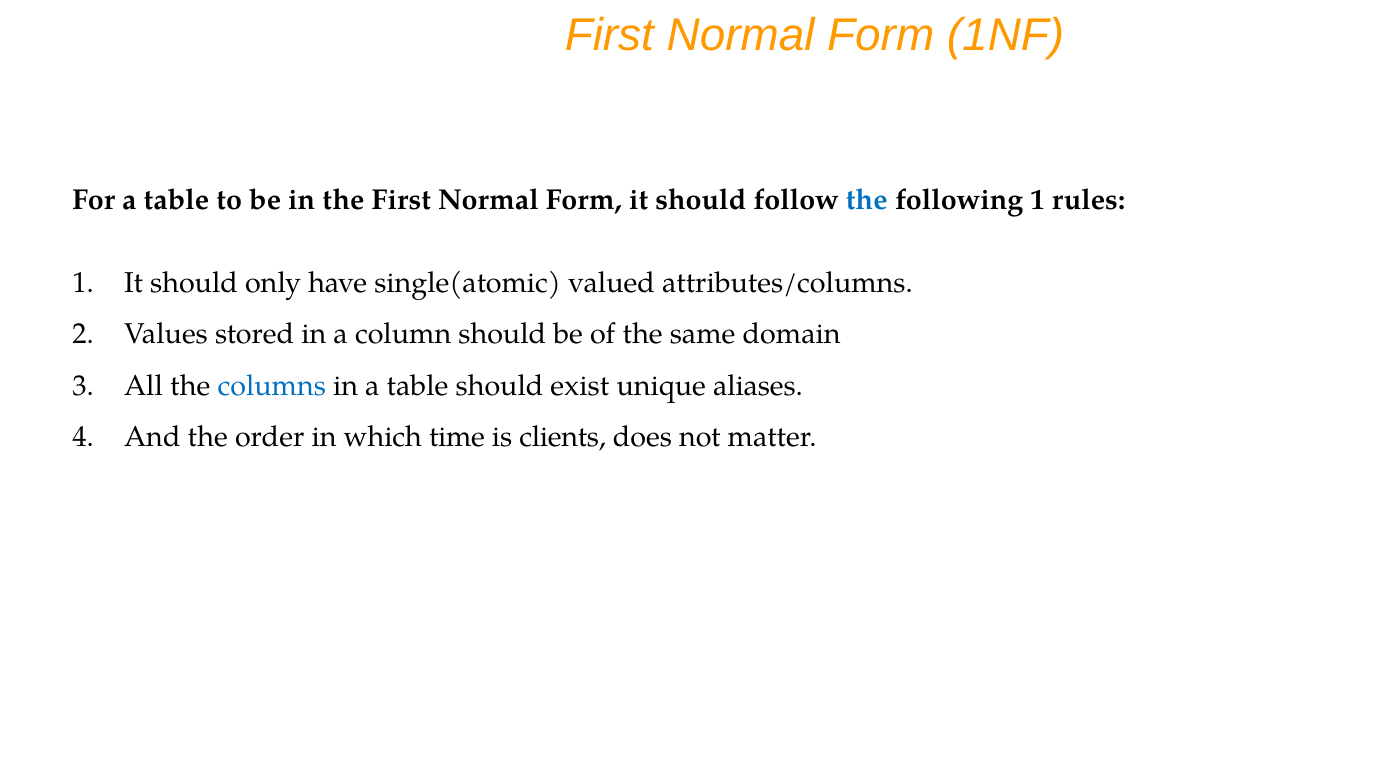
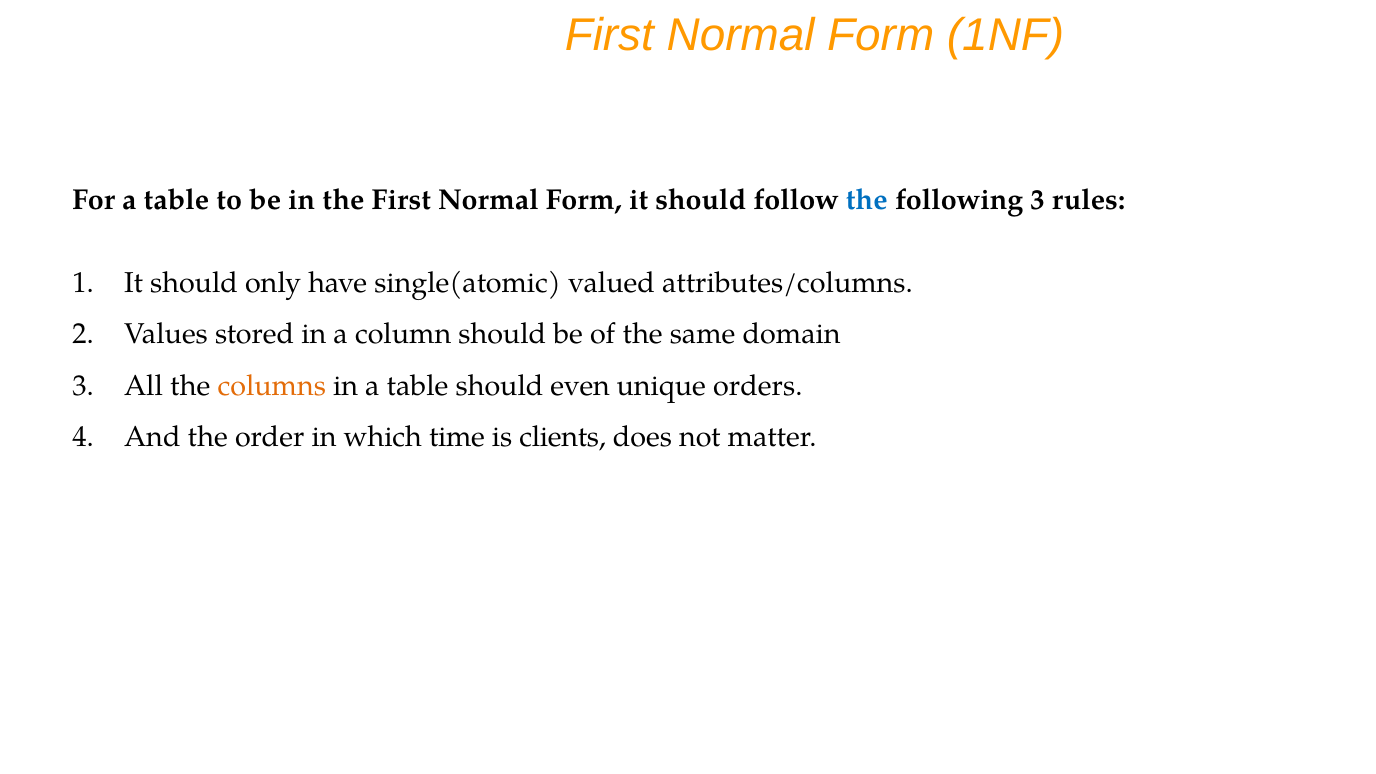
following 1: 1 -> 3 (1038, 200)
columns colour: blue -> orange (272, 386)
exist: exist -> even (580, 386)
aliases: aliases -> orders (758, 386)
